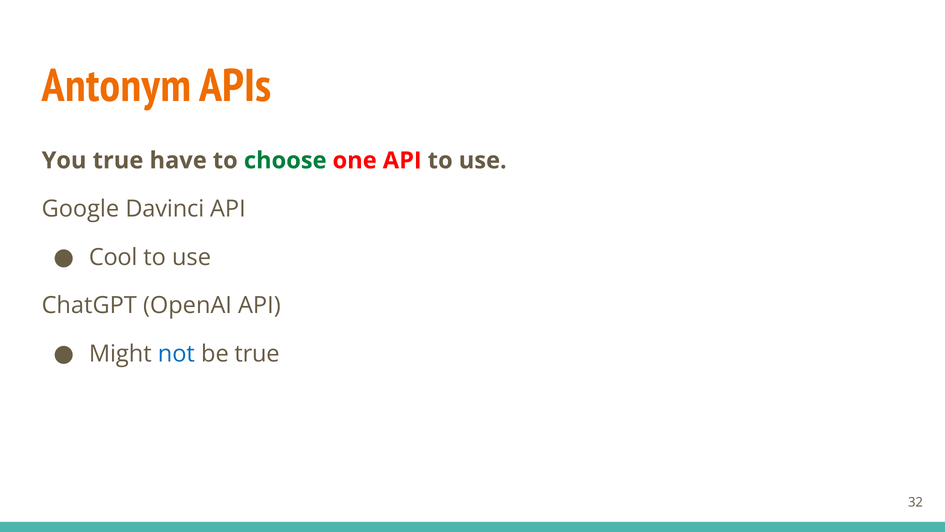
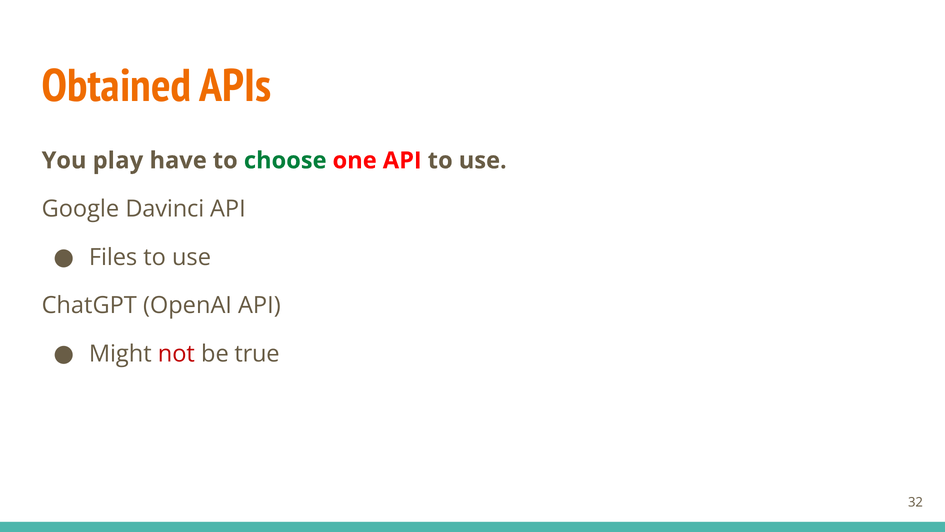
Antonym: Antonym -> Obtained (116, 86)
You true: true -> play (118, 160)
Cool: Cool -> Files (113, 257)
not colour: blue -> red (176, 354)
